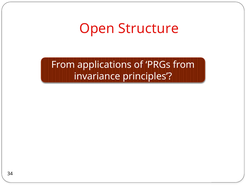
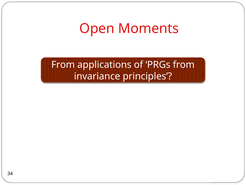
Structure: Structure -> Moments (149, 28)
